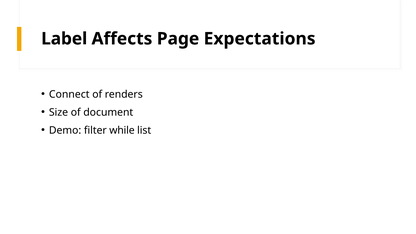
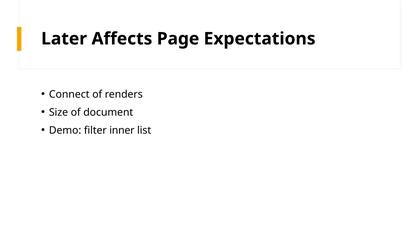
Label: Label -> Later (64, 39)
while: while -> inner (122, 130)
